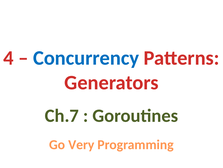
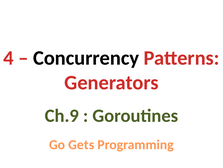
Concurrency colour: blue -> black (86, 58)
Ch.7: Ch.7 -> Ch.9 (62, 115)
Very: Very -> Gets (81, 144)
